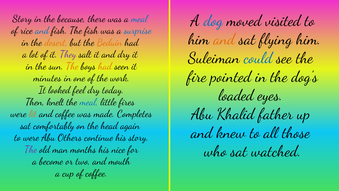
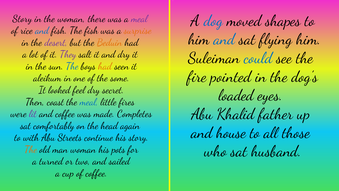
visited: visited -> shapes (283, 20)
the because: because -> woman (71, 18)
meal colour: blue -> purple (139, 18)
surprise colour: blue -> orange (138, 30)
and colour: orange -> blue (224, 39)
desert colour: orange -> purple (56, 42)
The colour: orange -> blue (72, 66)
minutes: minutes -> aleikum (47, 78)
work: work -> some (120, 78)
today: today -> secret (113, 90)
knelt: knelt -> coast (55, 102)
lit colour: orange -> purple (33, 113)
knew: knew -> house (231, 132)
to were: were -> with (31, 137)
Others: Others -> Streets (70, 137)
watched: watched -> husband (276, 151)
The colour: purple -> orange (31, 149)
man months: months -> woman (83, 149)
nice: nice -> pots (119, 149)
become: become -> turned (51, 161)
mouth: mouth -> sailed (119, 161)
